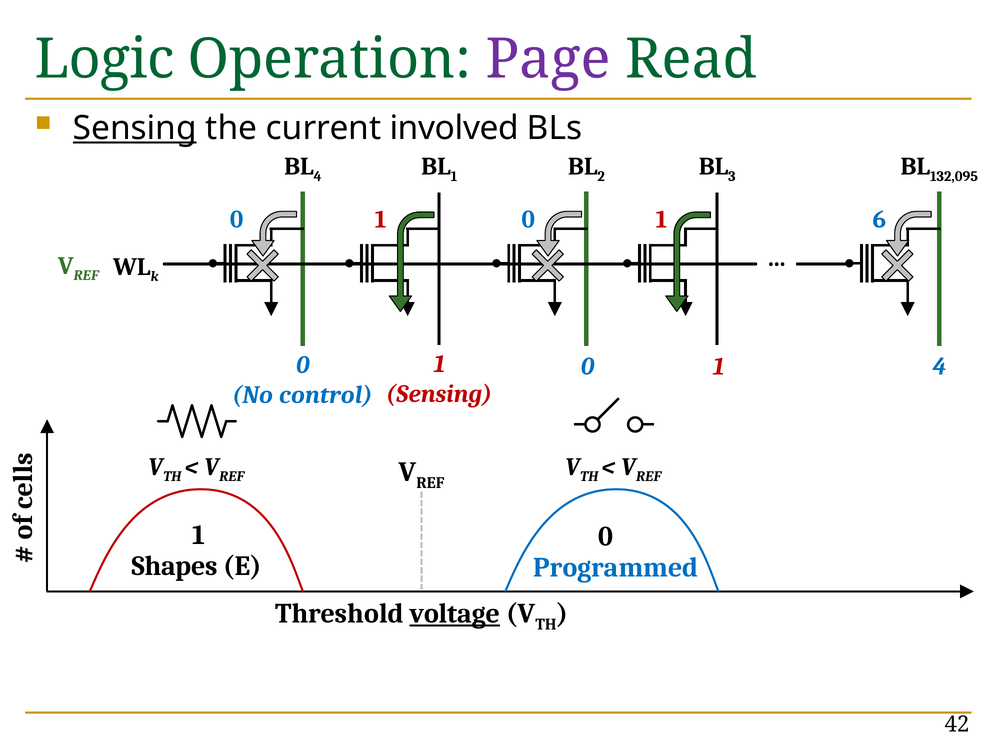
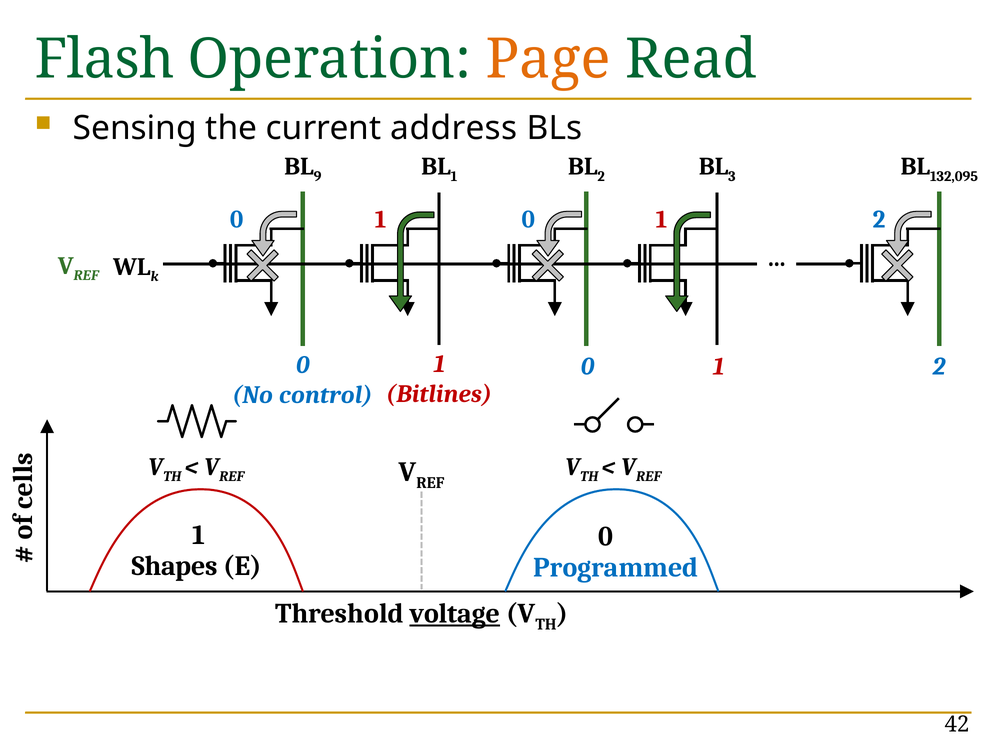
Logic: Logic -> Flash (105, 59)
Page colour: purple -> orange (548, 59)
Sensing underline: present -> none (135, 128)
involved: involved -> address (454, 128)
4: 4 -> 9 (318, 176)
6: 6 -> 2 (879, 219)
4: 4 -> 2 (939, 367)
Sensing: Sensing -> Bitlines (439, 394)
